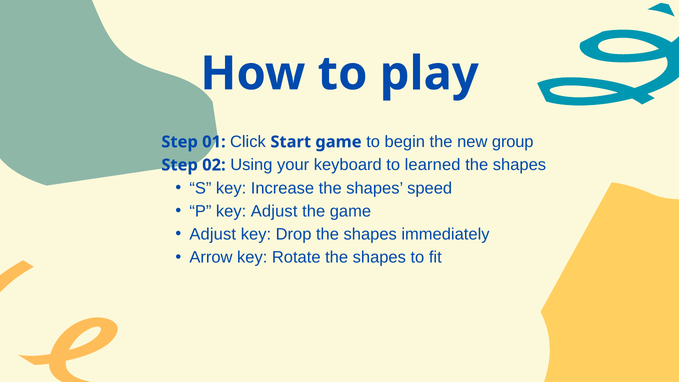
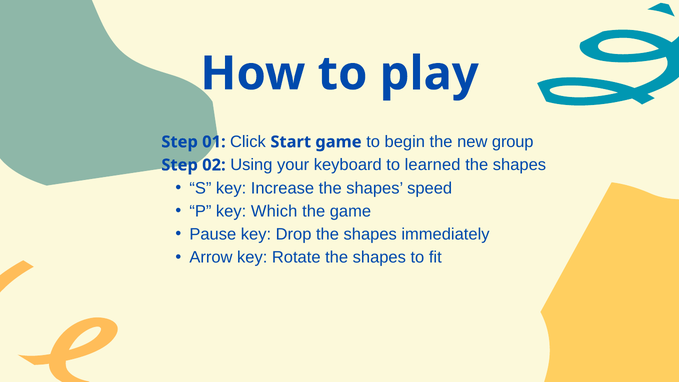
key Adjust: Adjust -> Which (274, 211)
Adjust: Adjust -> Pause (213, 234)
